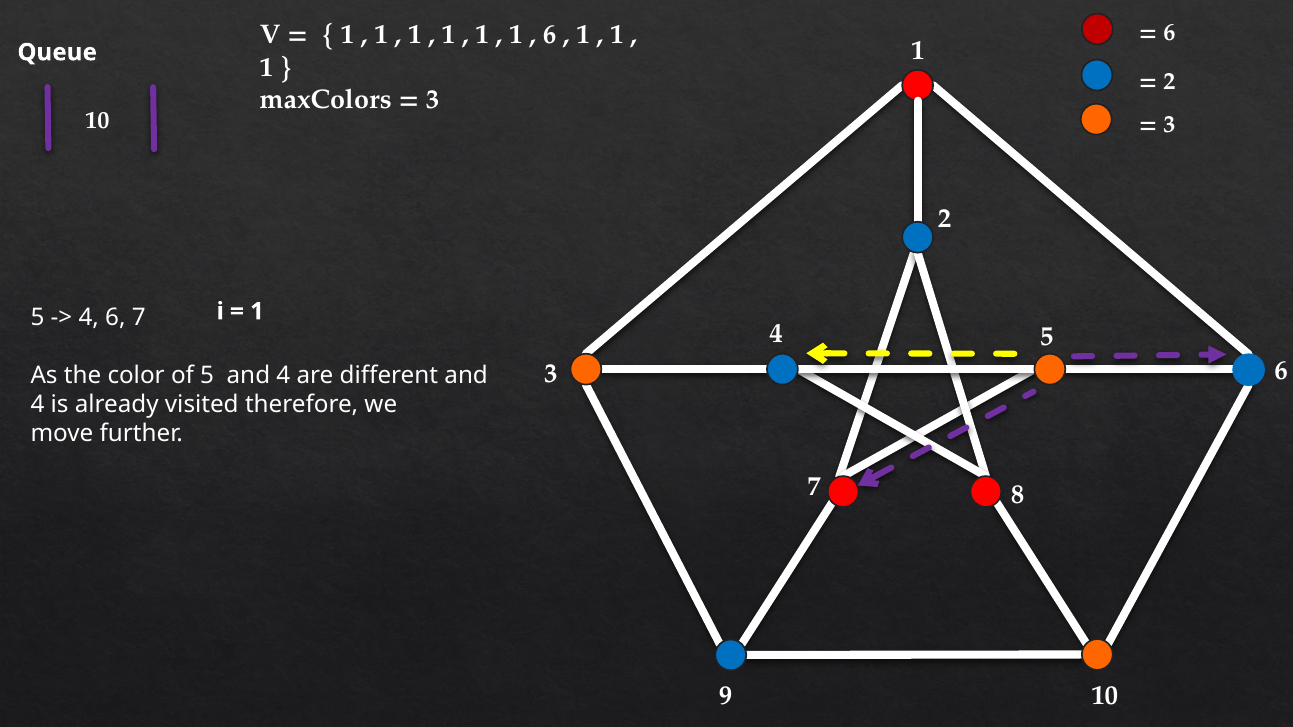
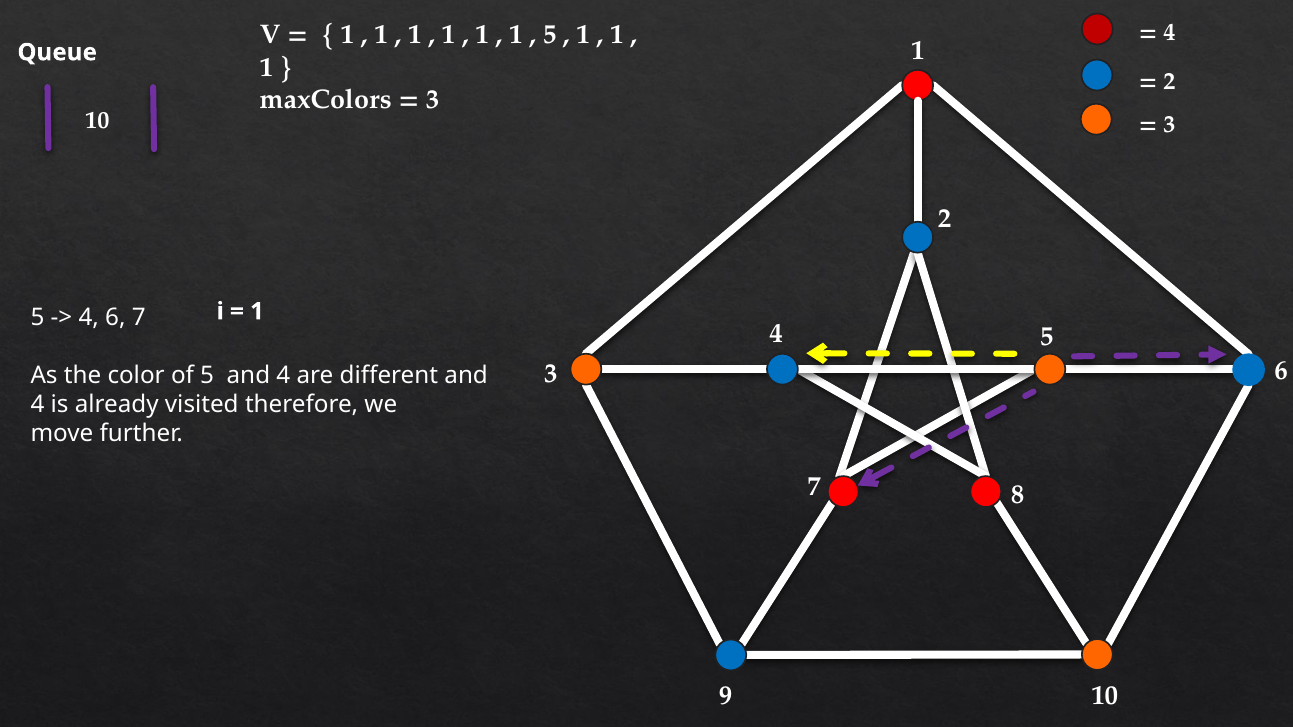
6: 6 -> 4 (1169, 33)
6: 6 -> 5 (550, 35)
